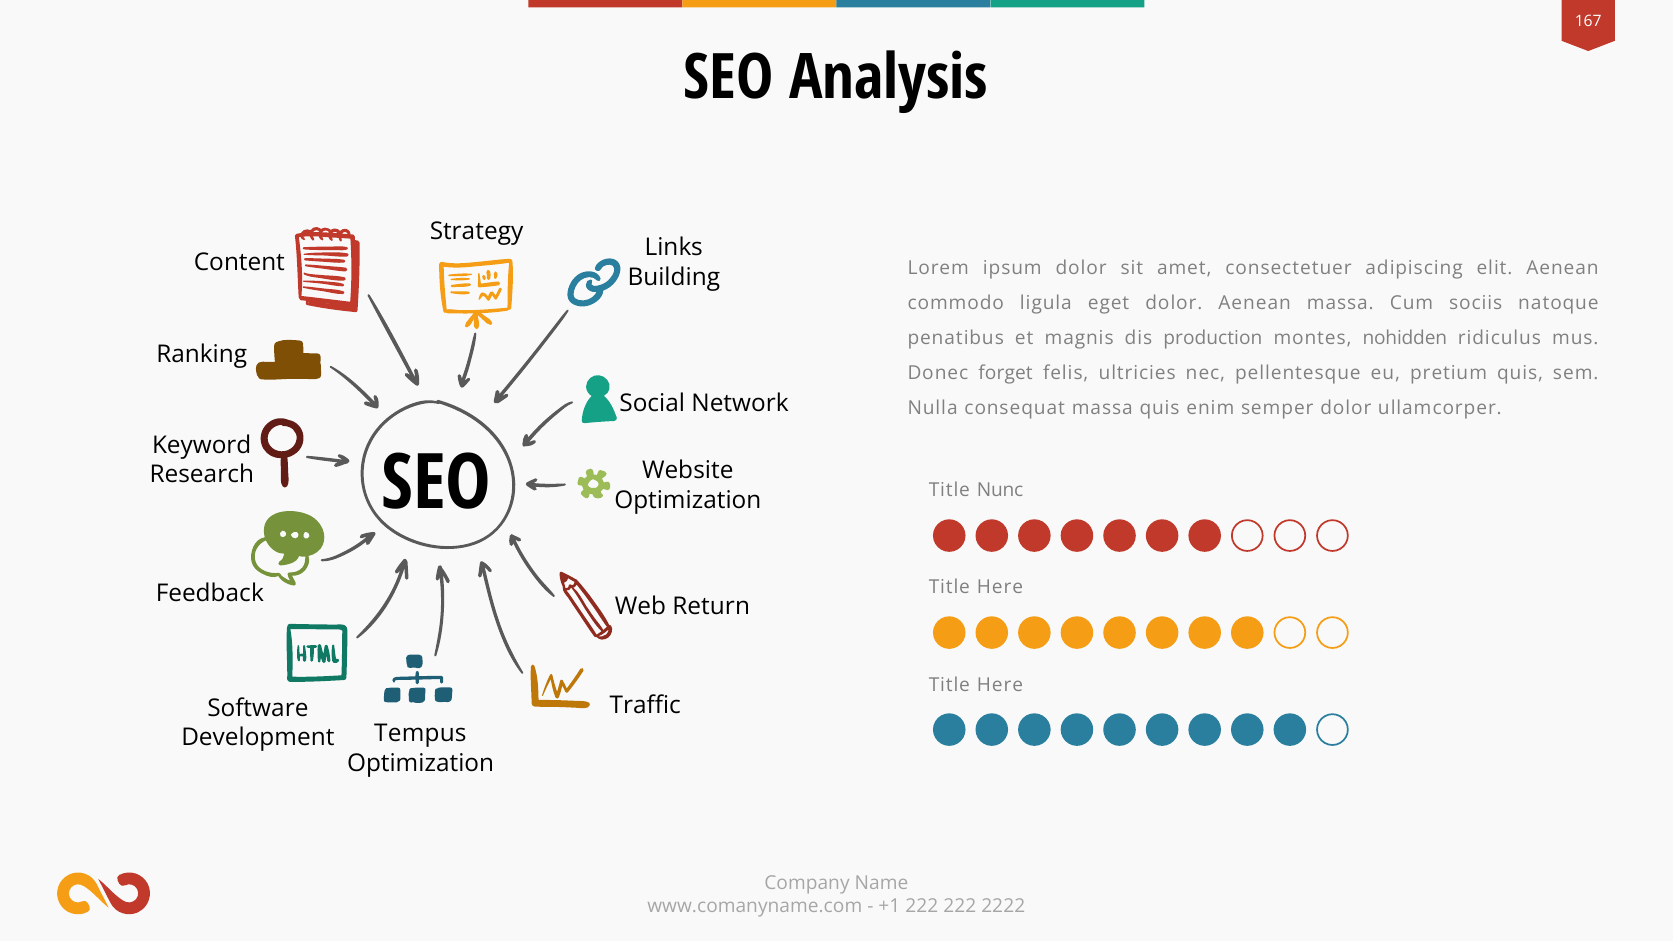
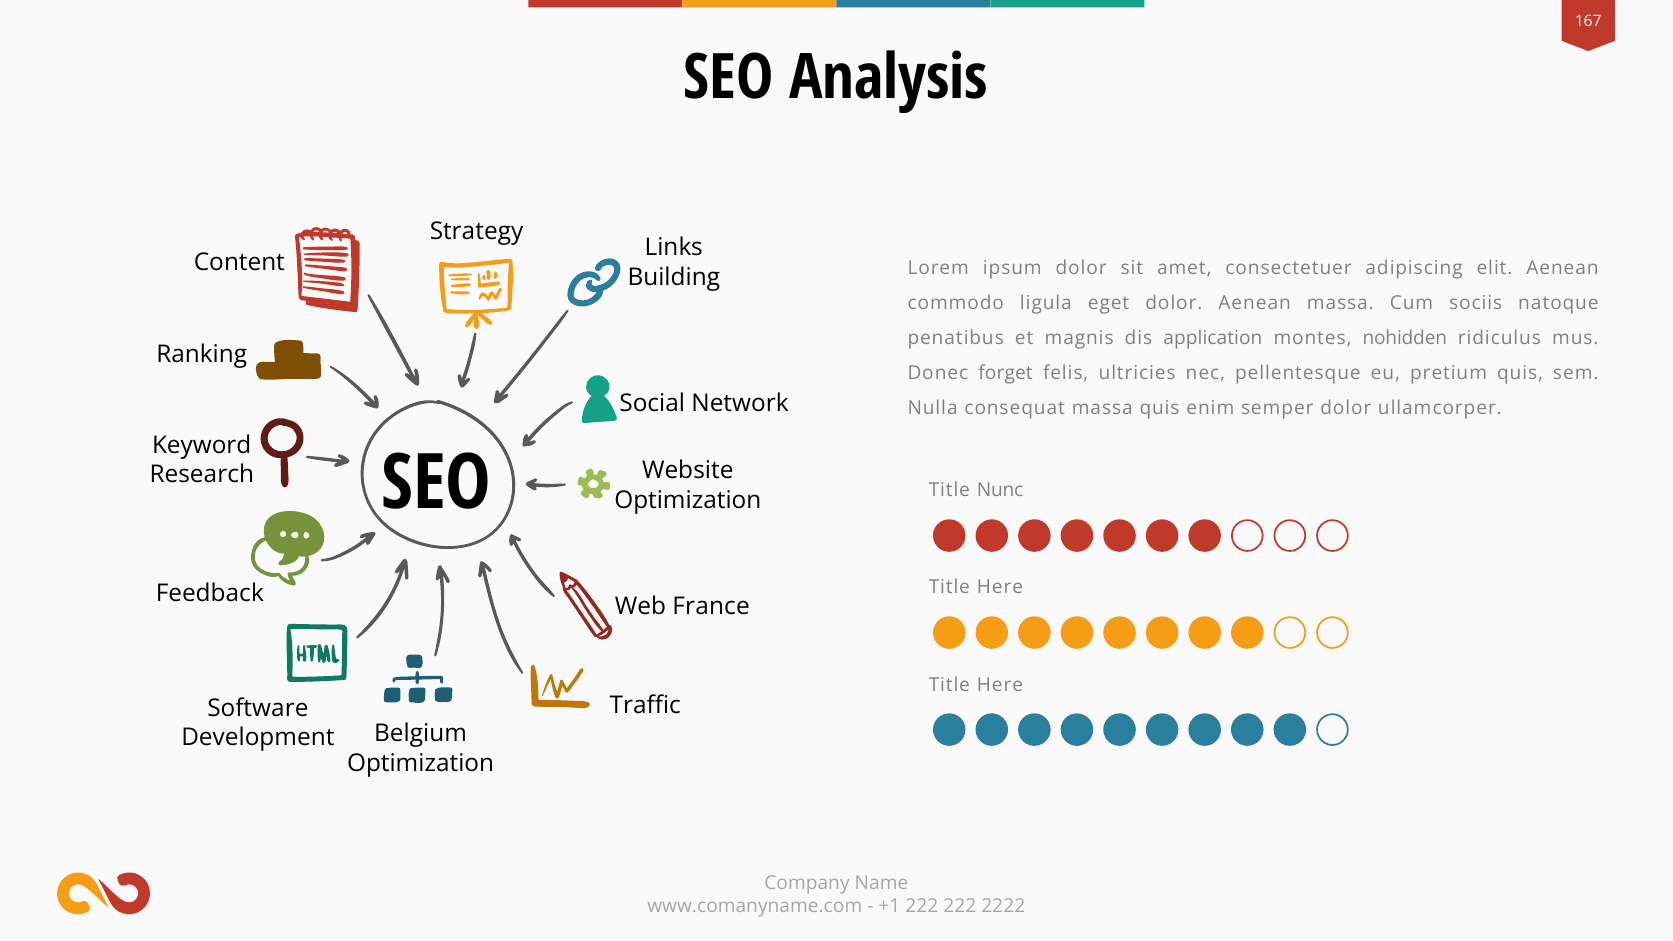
production: production -> application (1213, 338)
Return: Return -> France (711, 606)
Tempus: Tempus -> Belgium (420, 734)
